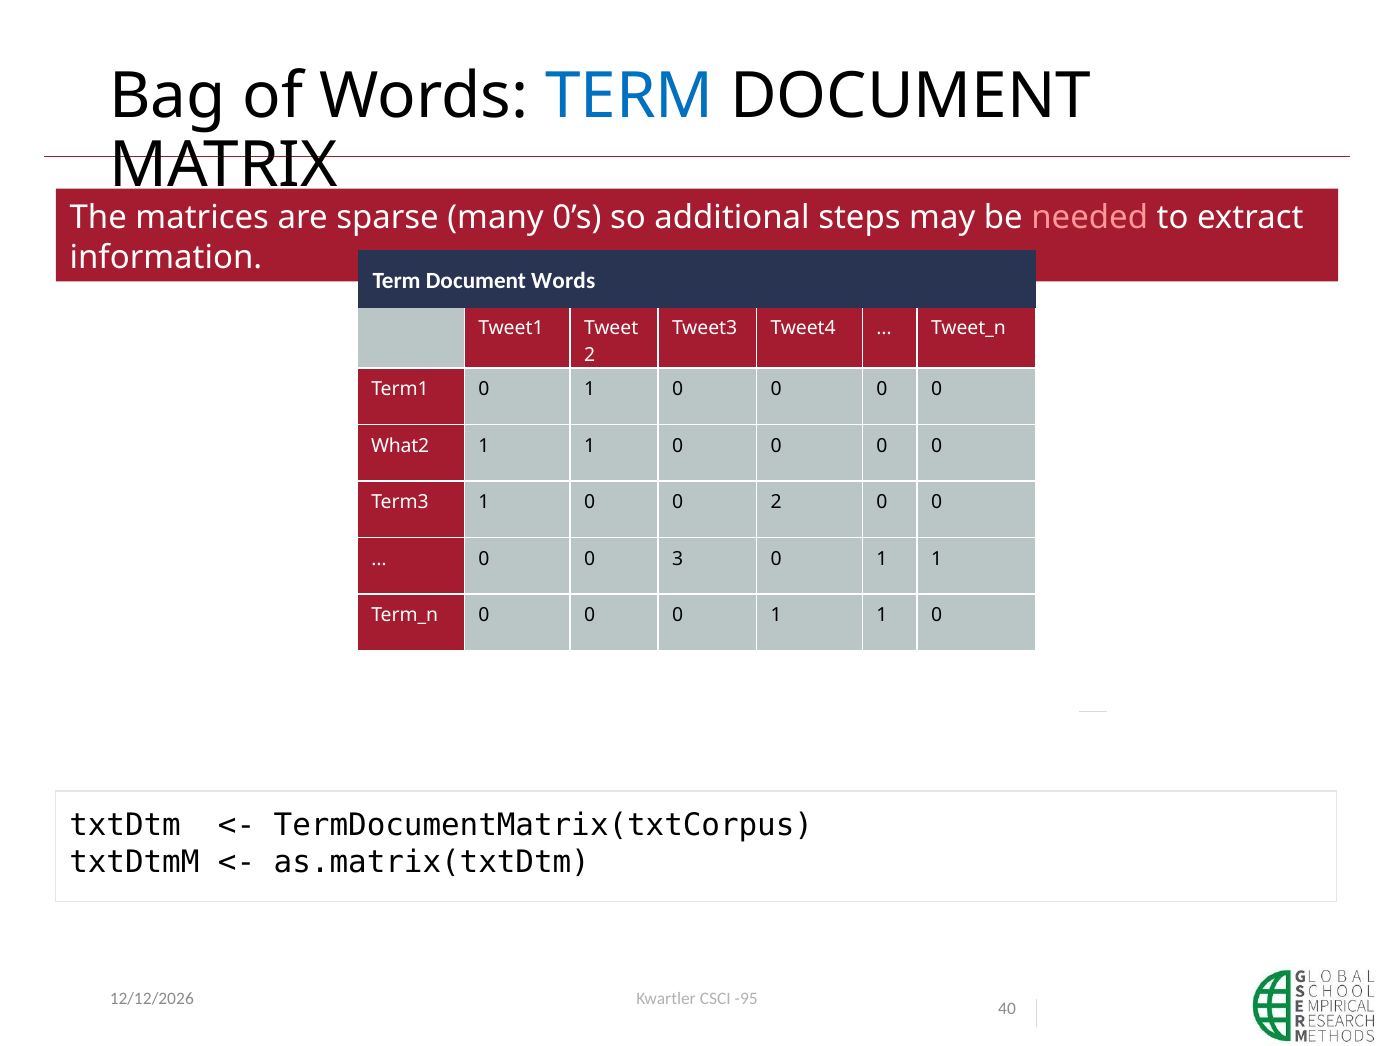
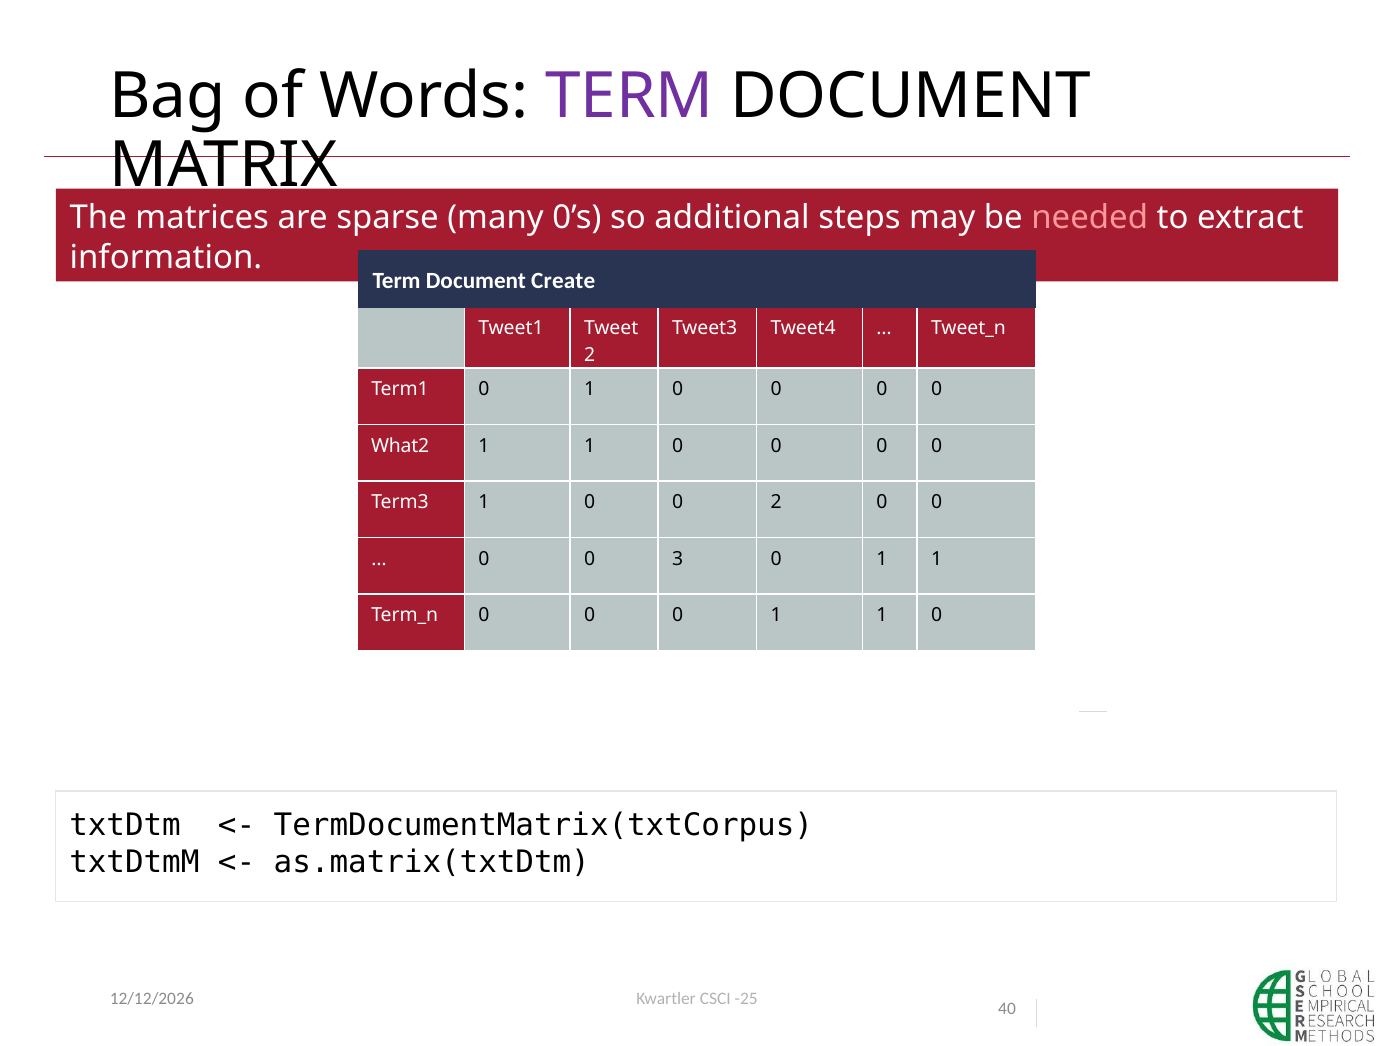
TERM colour: blue -> purple (629, 97)
Document Words: Words -> Create (563, 281)
-95: -95 -> -25 (746, 998)
